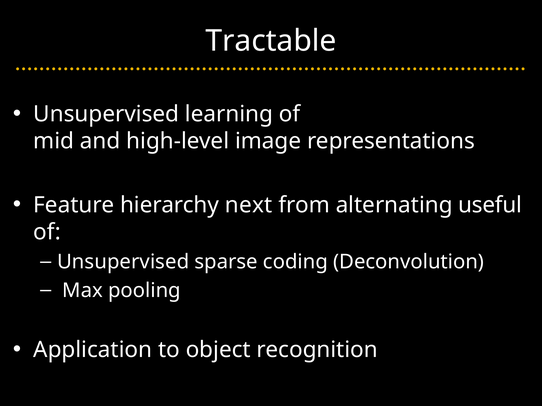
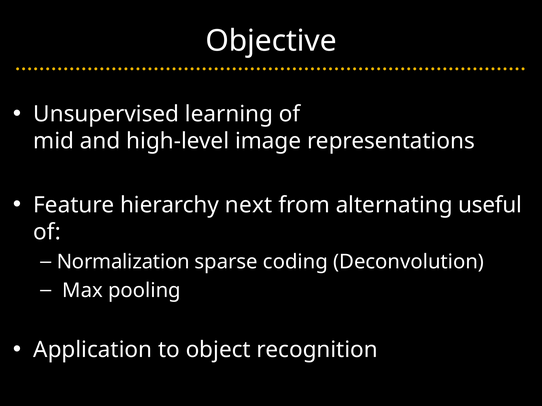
Tractable: Tractable -> Objective (271, 41)
Unsupervised: Unsupervised -> Normalization (123, 262)
